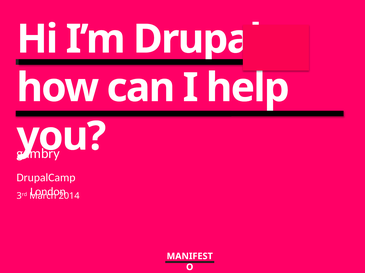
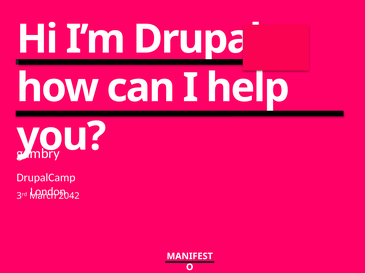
2014: 2014 -> 2042 (69, 197)
